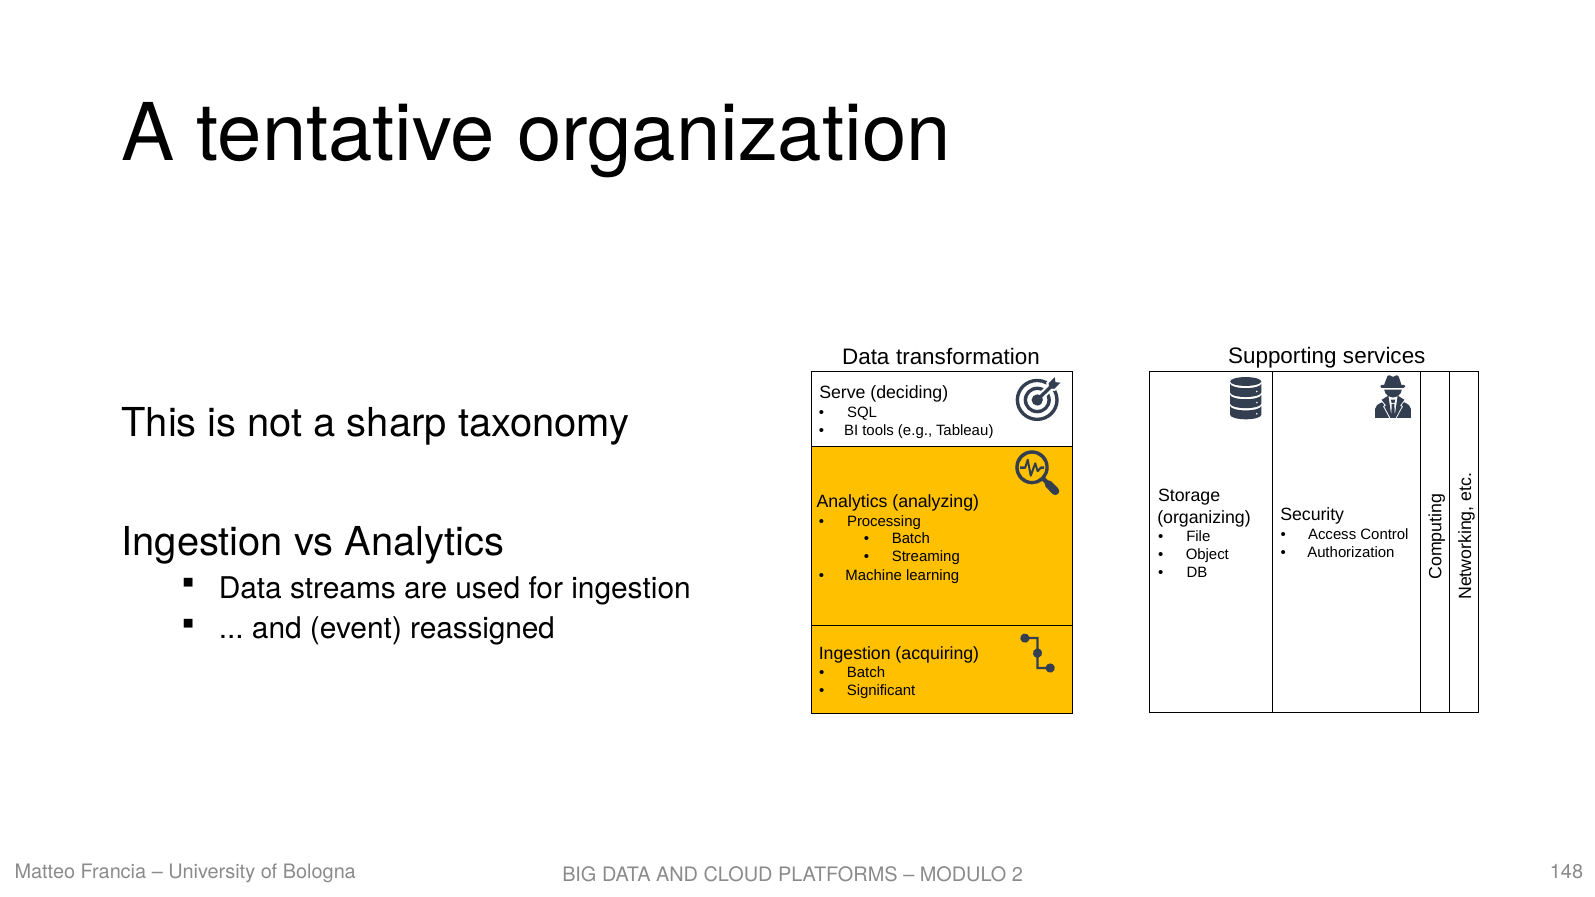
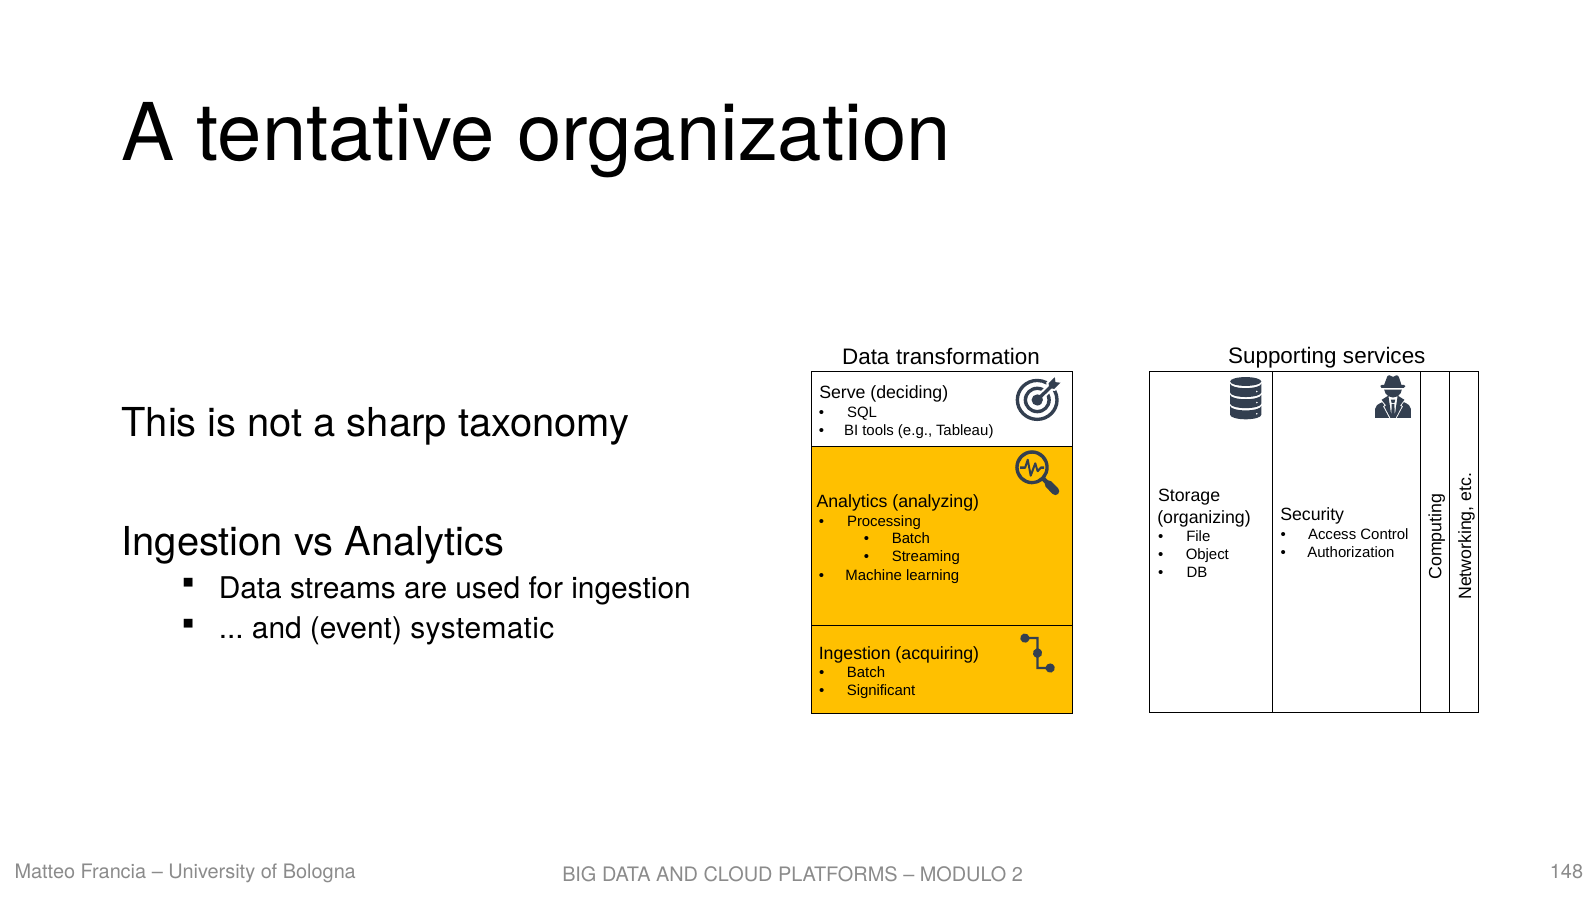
reassigned: reassigned -> systematic (482, 629)
